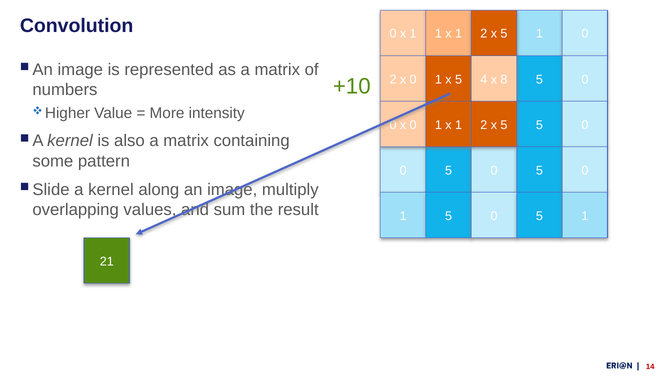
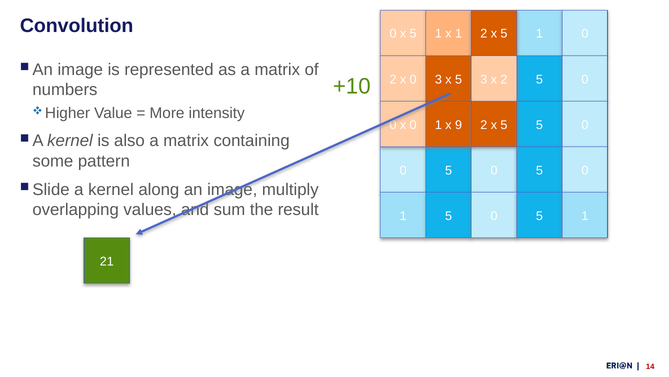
0 x 1: 1 -> 5 (413, 34)
2 x 0 1: 1 -> 3 (438, 79)
5 4: 4 -> 3 (484, 79)
x 8: 8 -> 2 (504, 79)
1: 1 -> 9 (459, 125)
